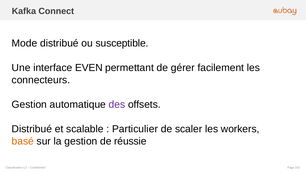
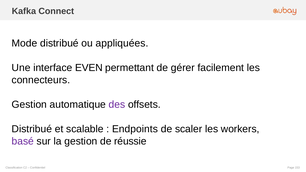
susceptible: susceptible -> appliquées (122, 43)
Particulier: Particulier -> Endpoints (135, 129)
basé colour: orange -> purple (23, 141)
